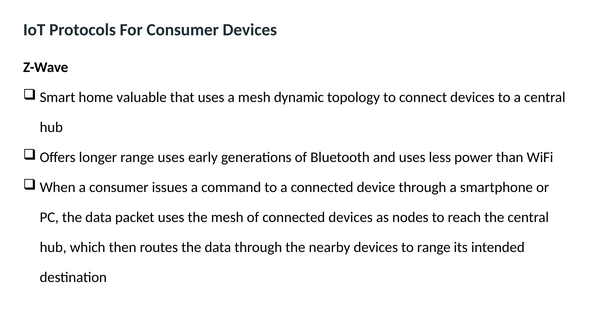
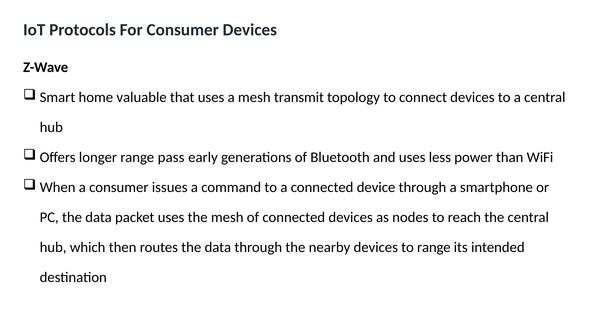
dynamic: dynamic -> transmit (299, 97)
range uses: uses -> pass (171, 157)
